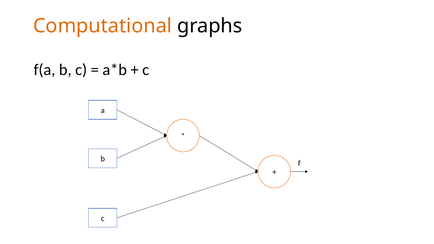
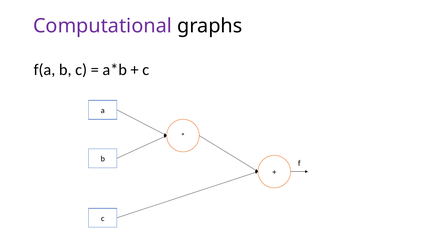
Computational colour: orange -> purple (103, 26)
